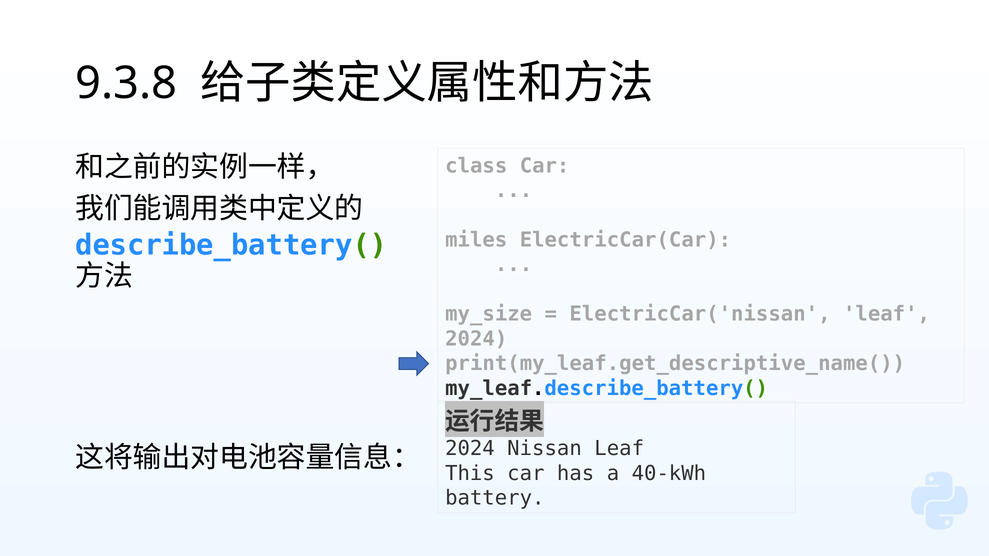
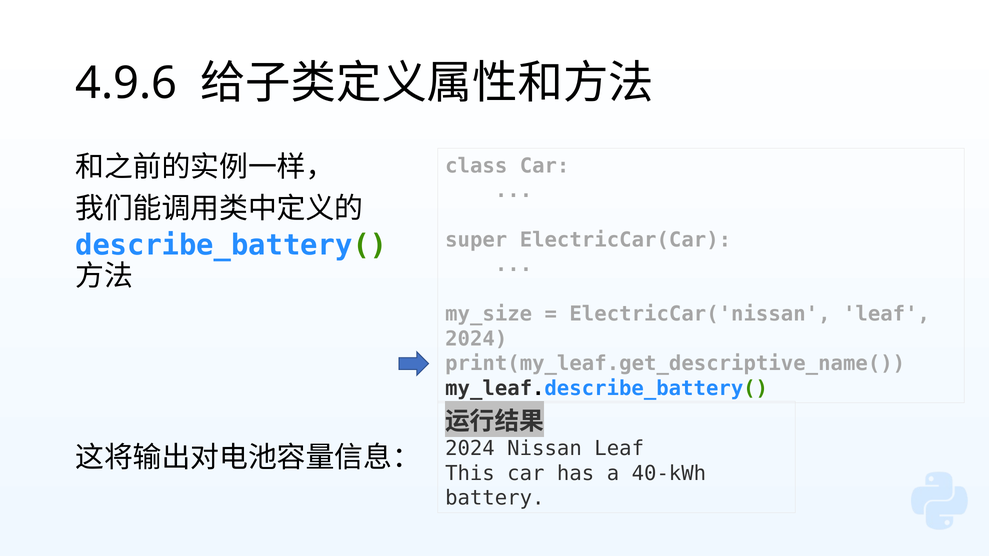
9.3.8: 9.3.8 -> 4.9.6 (126, 83)
miles: miles -> super (476, 240)
